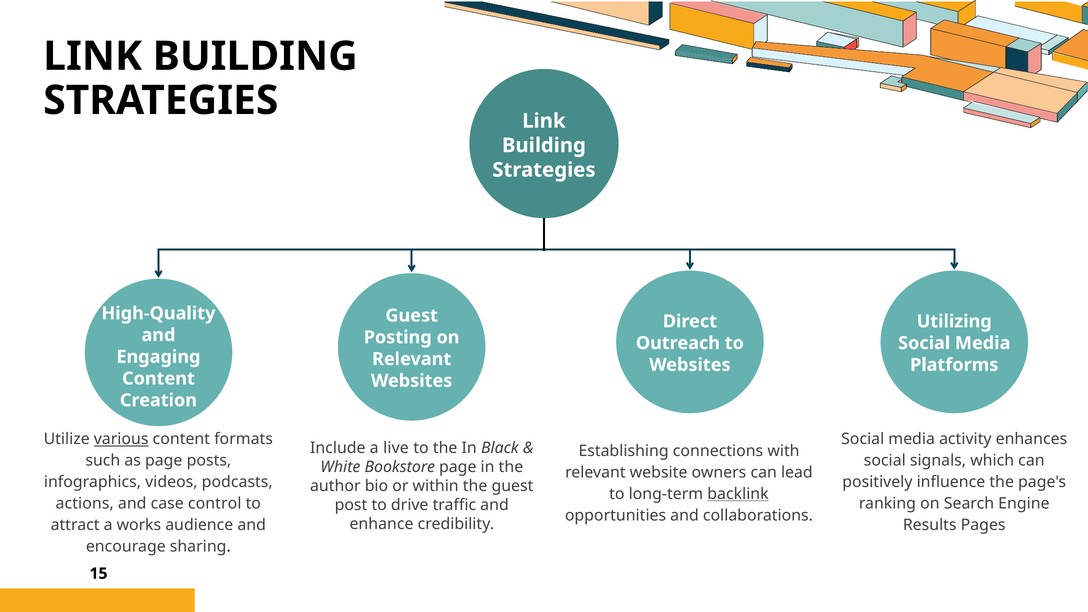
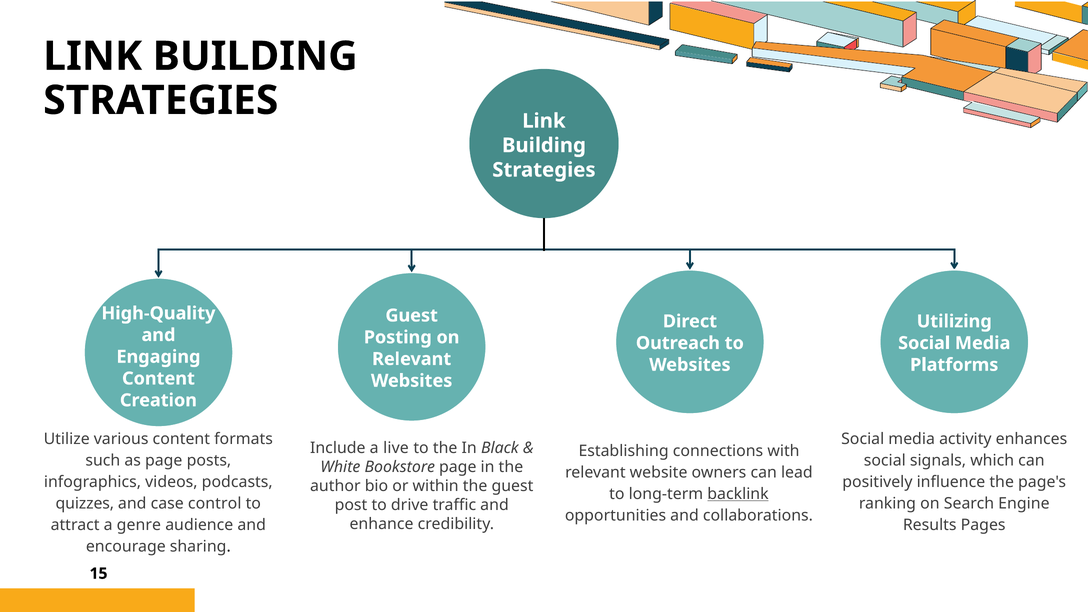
various underline: present -> none (121, 439)
actions: actions -> quizzes (85, 504)
works: works -> genre (139, 525)
